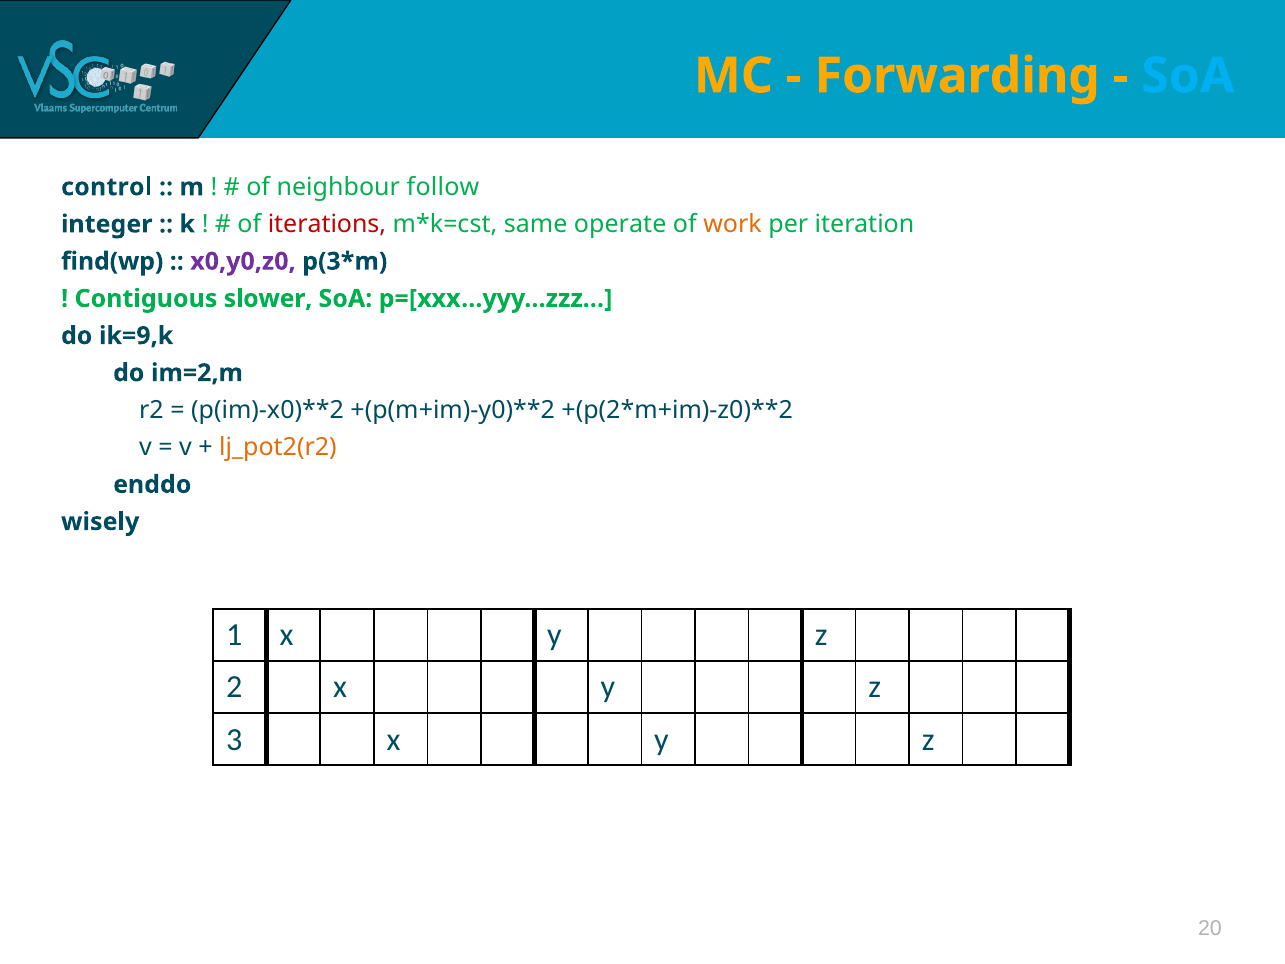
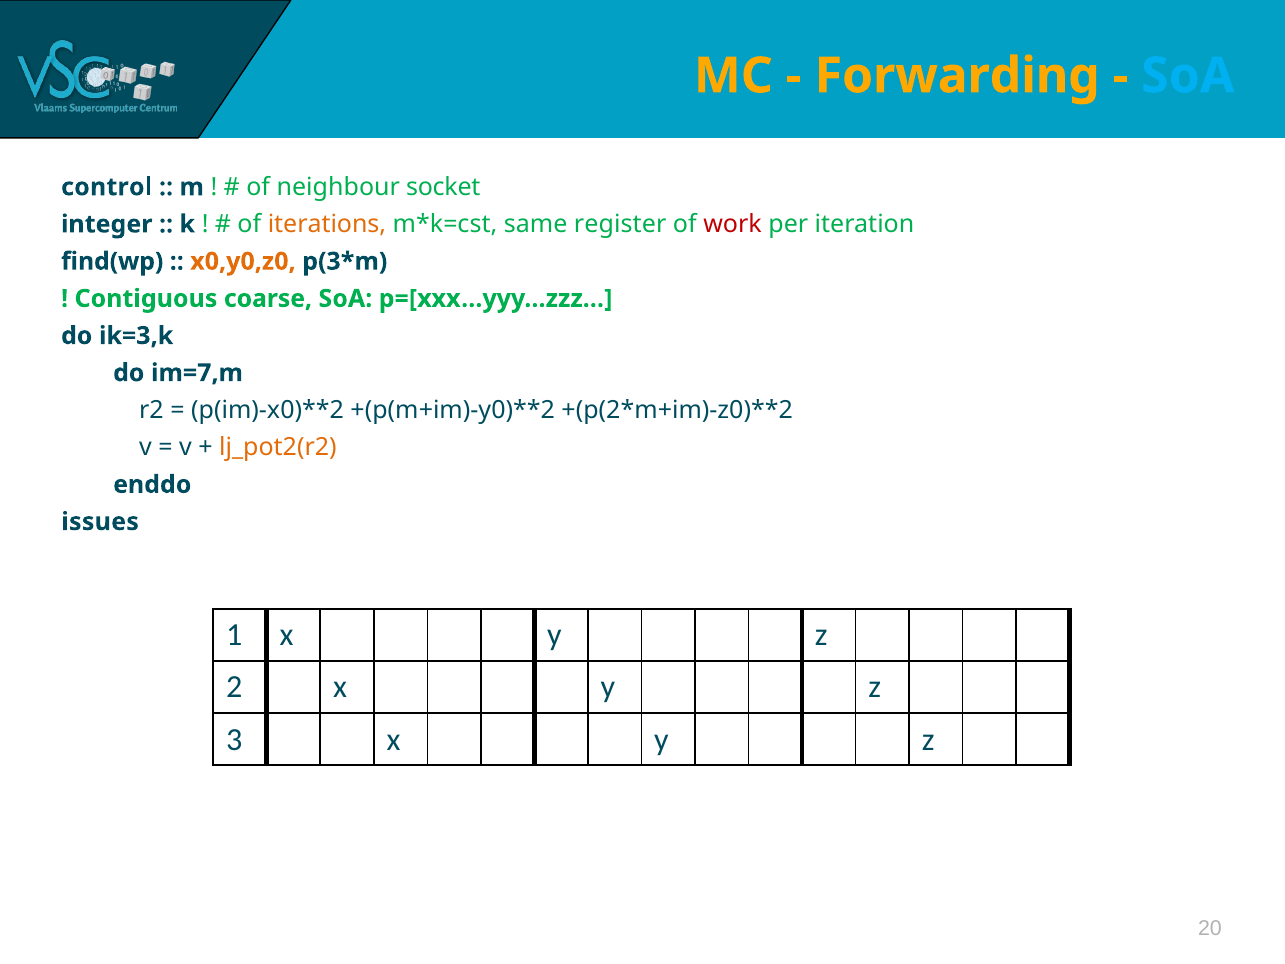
follow: follow -> socket (443, 187)
iterations colour: red -> orange (327, 224)
operate: operate -> register (620, 224)
work colour: orange -> red (733, 224)
x0,y0,z0 colour: purple -> orange (243, 261)
slower: slower -> coarse (268, 299)
ik=9,k: ik=9,k -> ik=3,k (136, 336)
im=2,m: im=2,m -> im=7,m (197, 373)
wisely: wisely -> issues (100, 522)
